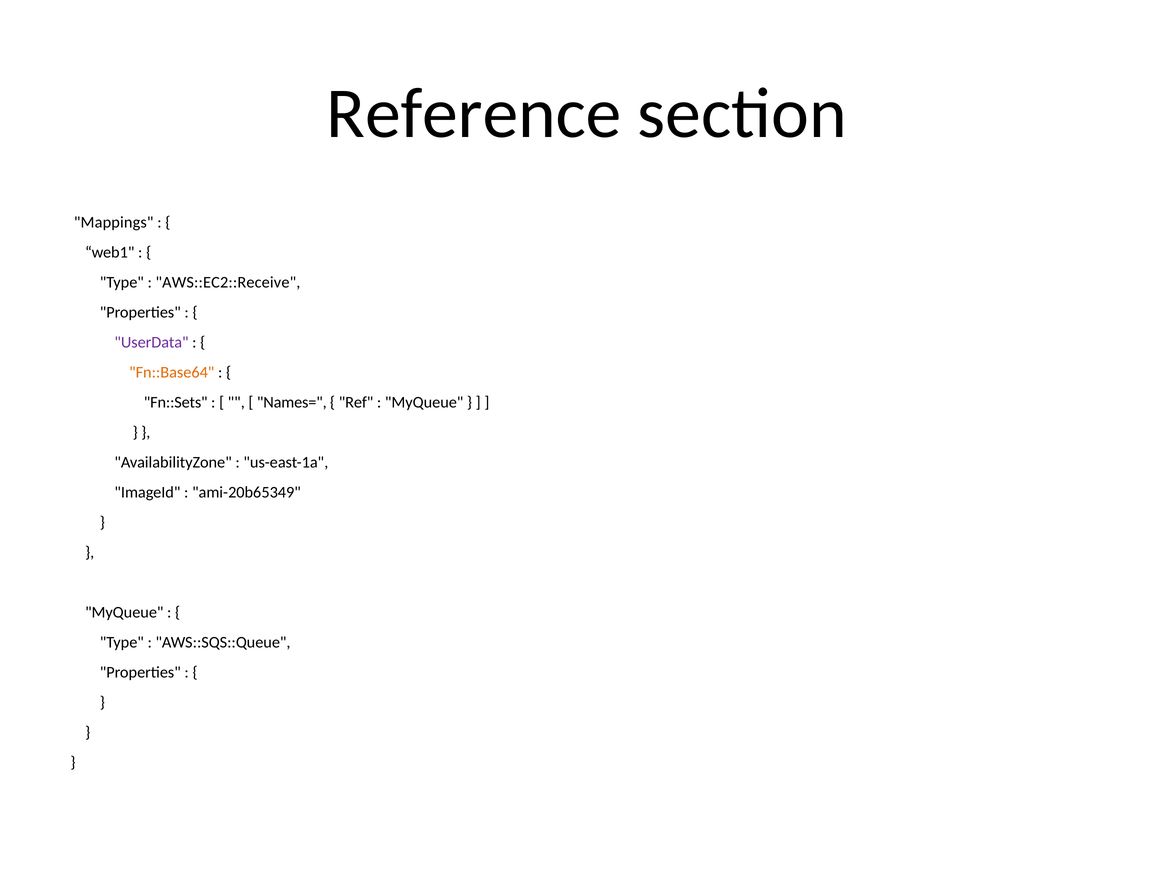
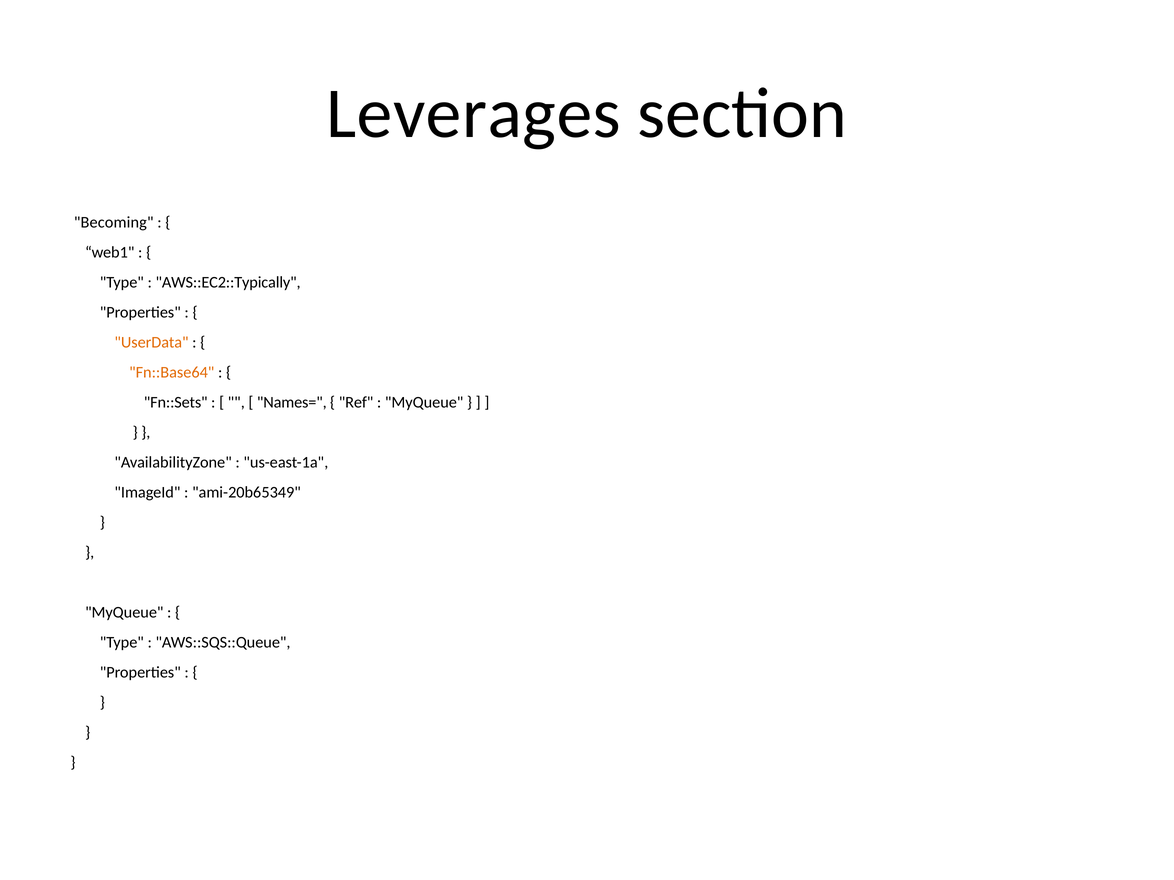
Reference: Reference -> Leverages (474, 114)
Mappings: Mappings -> Becoming (114, 222)
AWS::EC2::Receive: AWS::EC2::Receive -> AWS::EC2::Typically (228, 282)
UserData colour: purple -> orange (152, 342)
